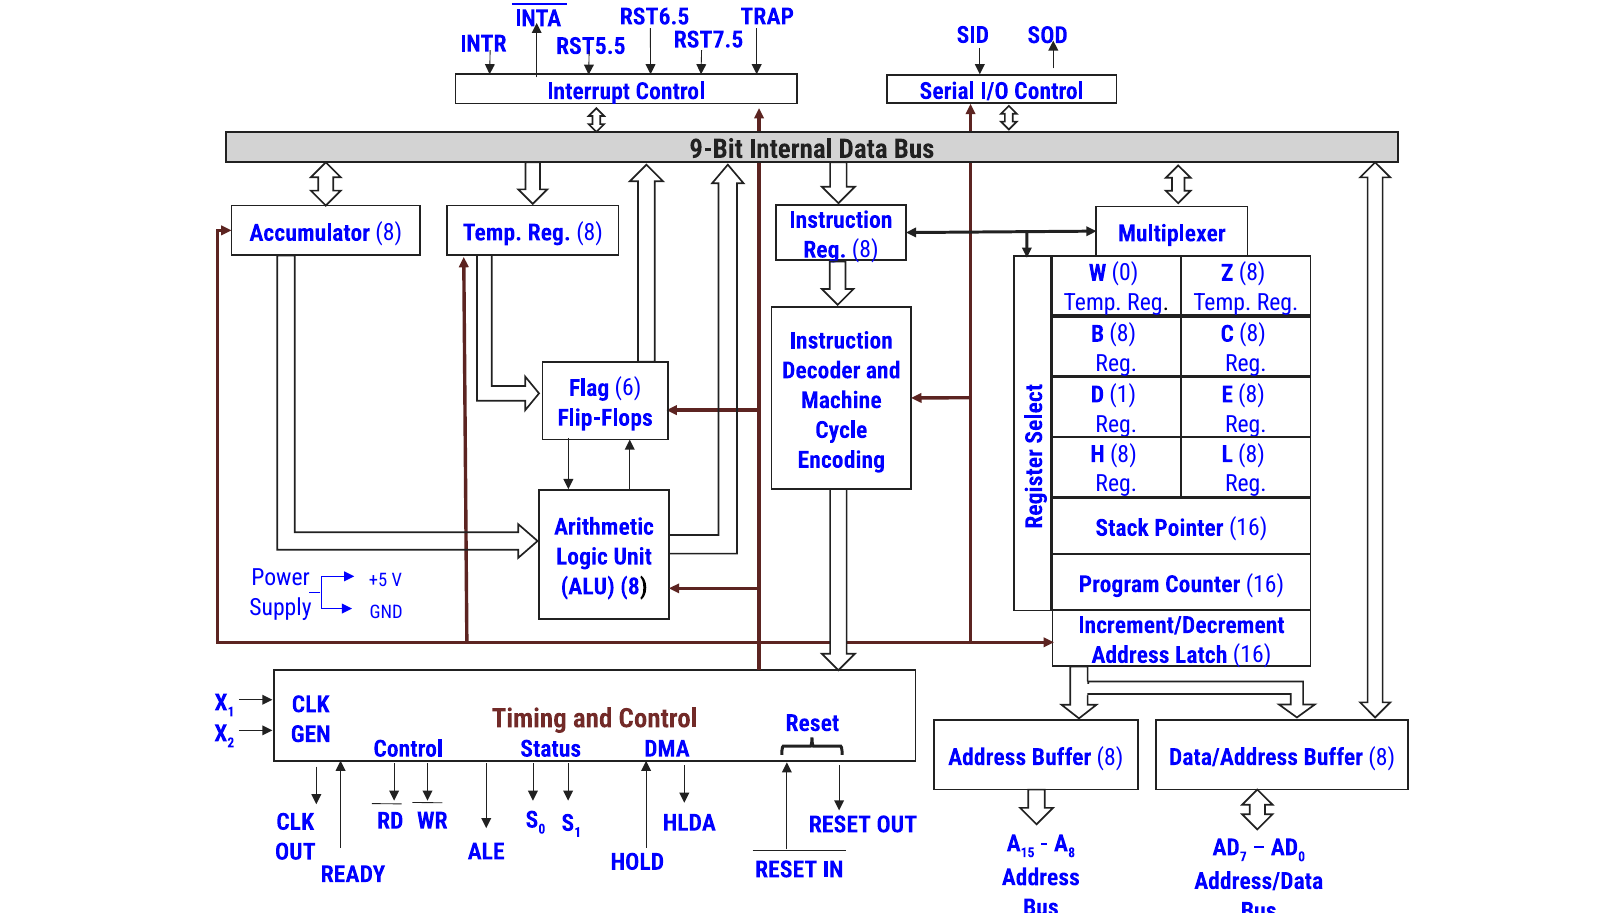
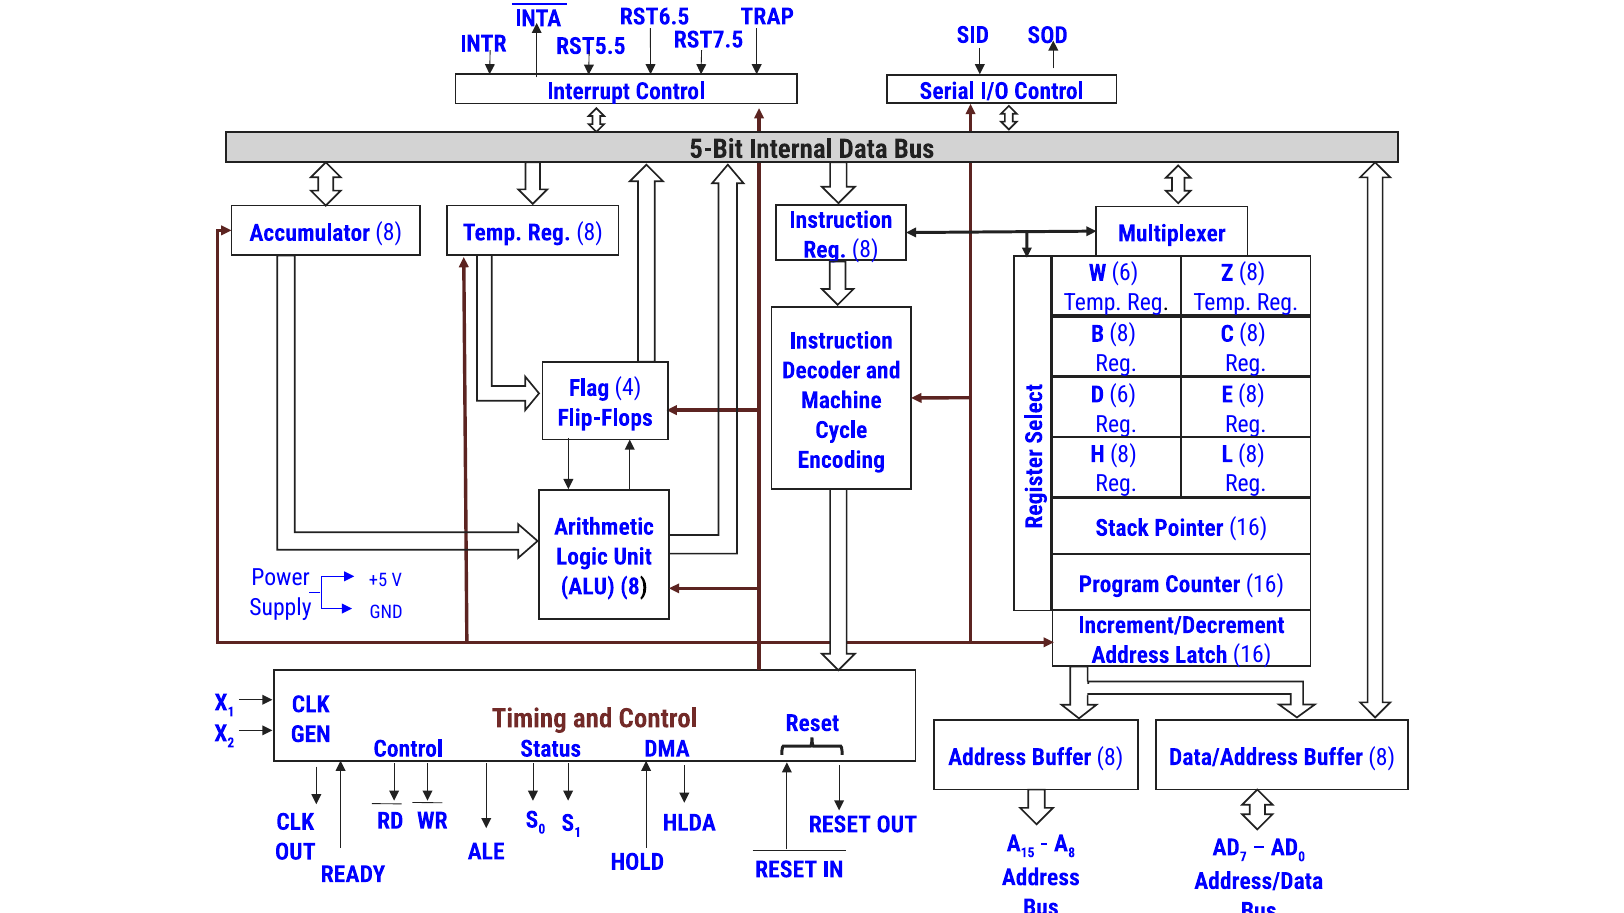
9-Bit: 9-Bit -> 5-Bit (716, 149)
W 0: 0 -> 6 (1125, 273)
6: 6 -> 4 (628, 388)
D 1: 1 -> 6 (1123, 395)
